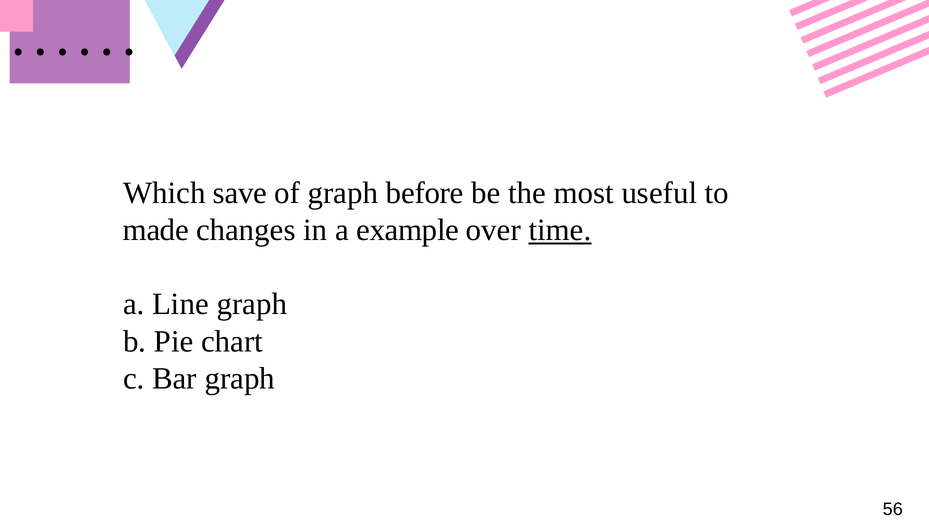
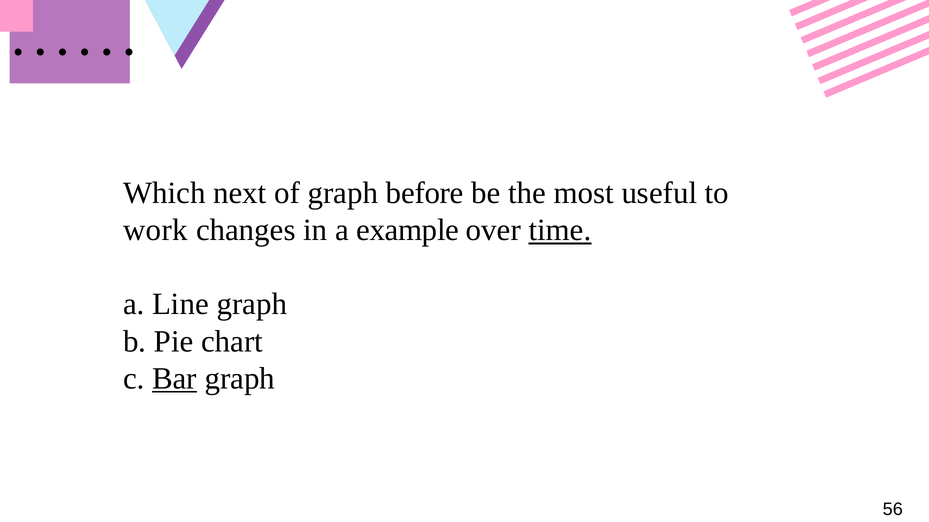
save: save -> next (240, 193)
made: made -> work (155, 230)
Bar underline: none -> present (174, 379)
